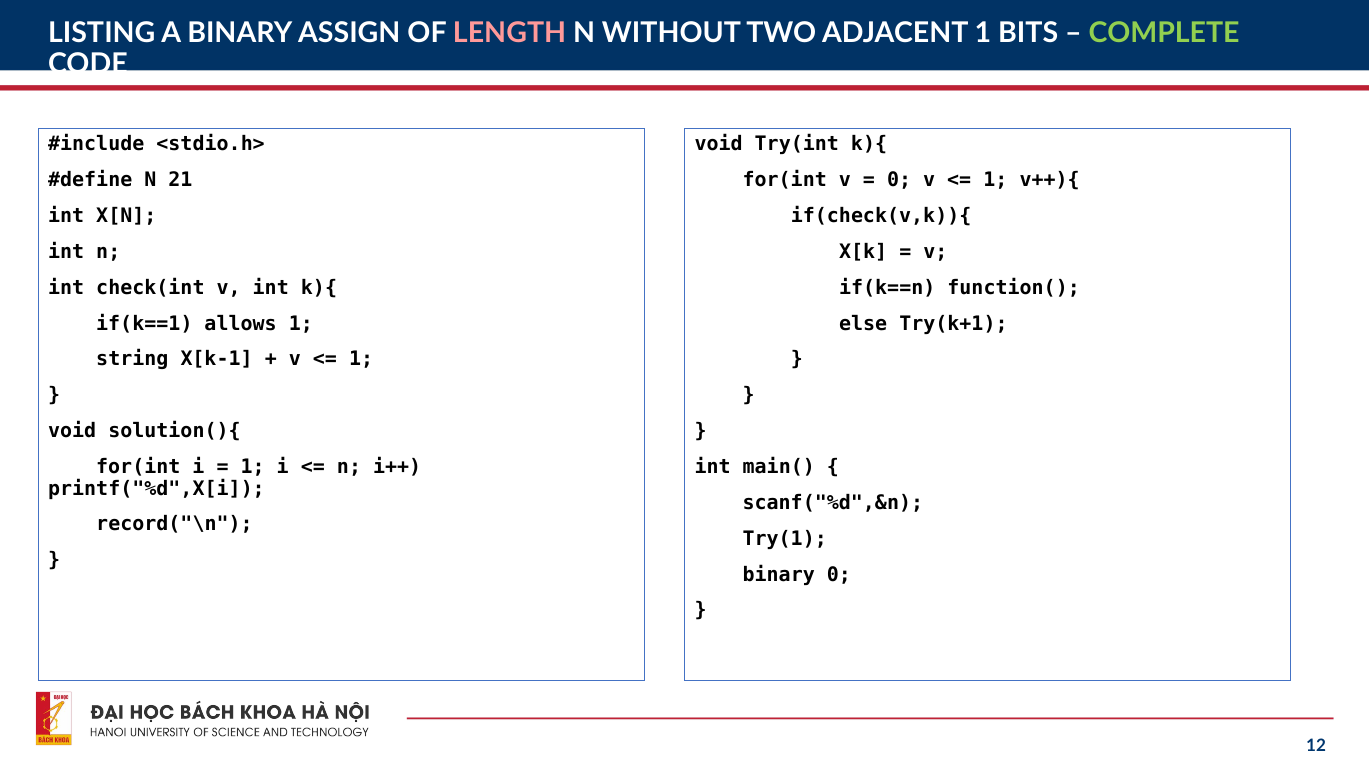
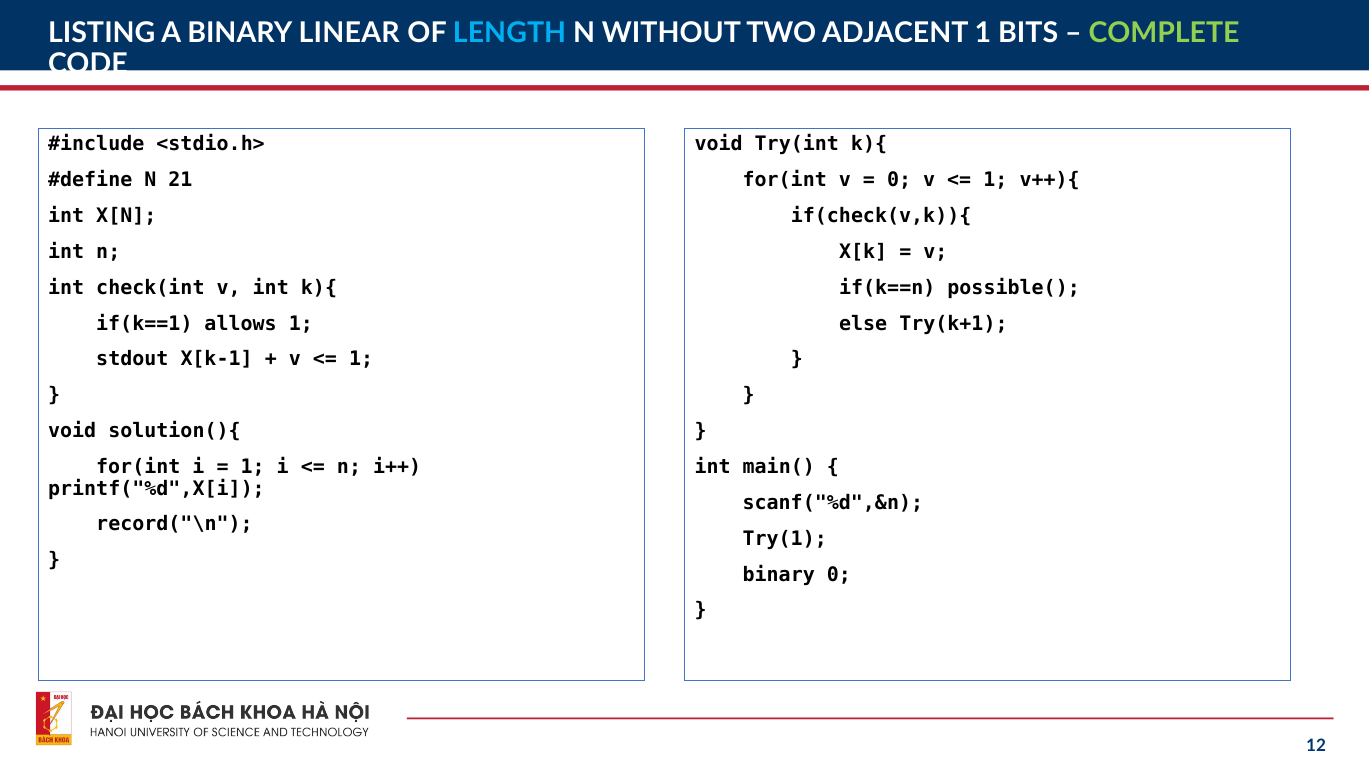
ASSIGN: ASSIGN -> LINEAR (349, 33)
LENGTH colour: pink -> light blue (510, 33)
function(: function( -> possible( (1014, 288)
string: string -> stdout (132, 359)
